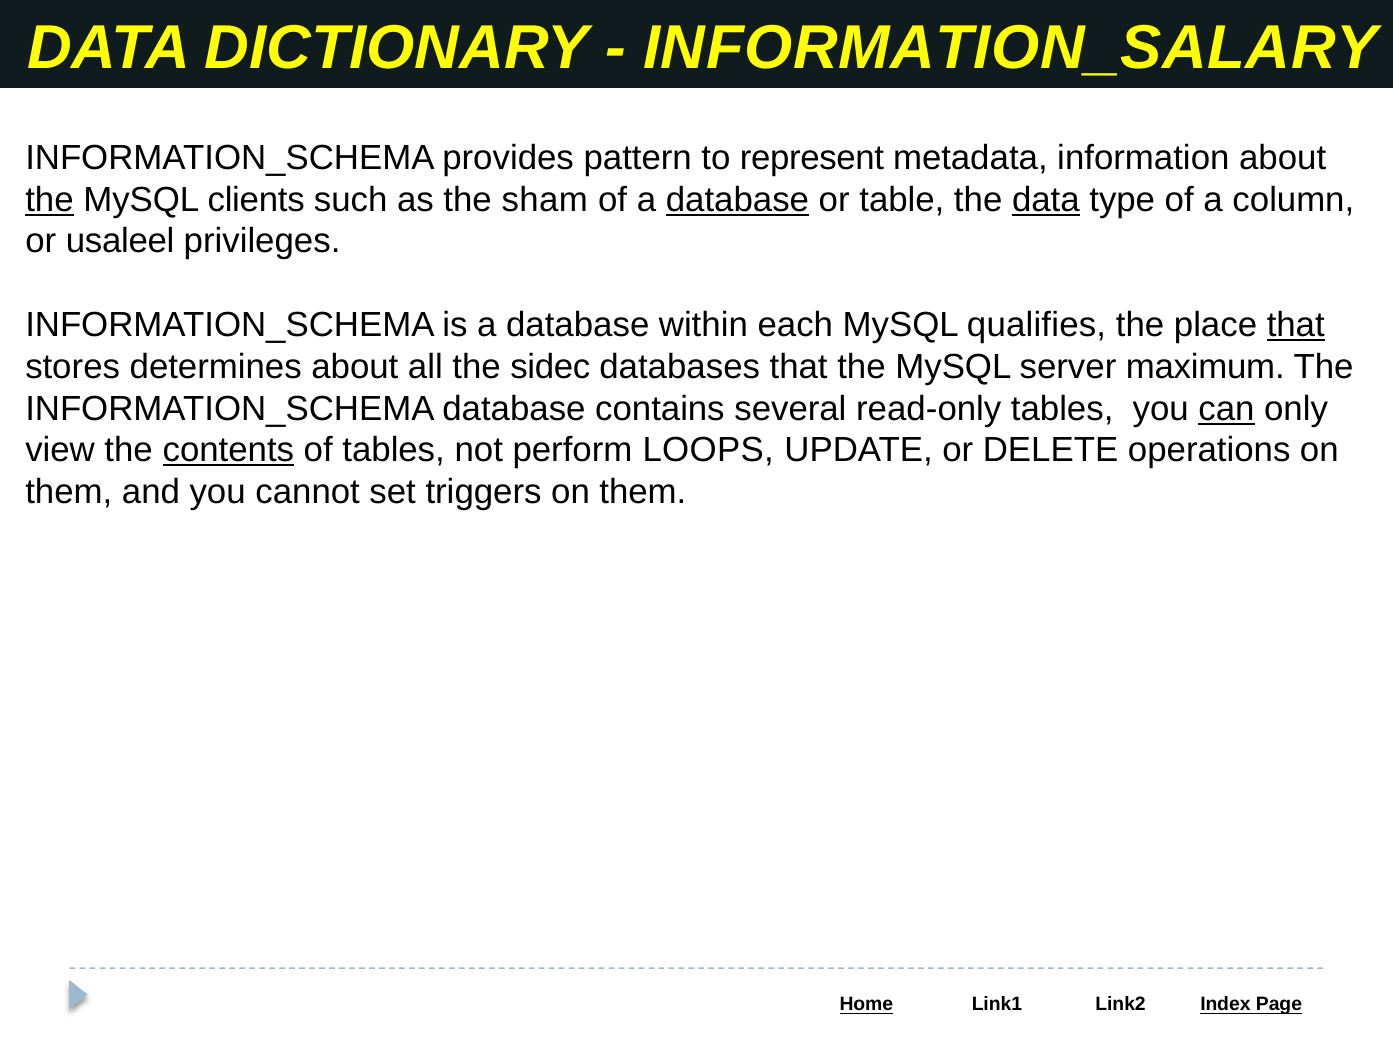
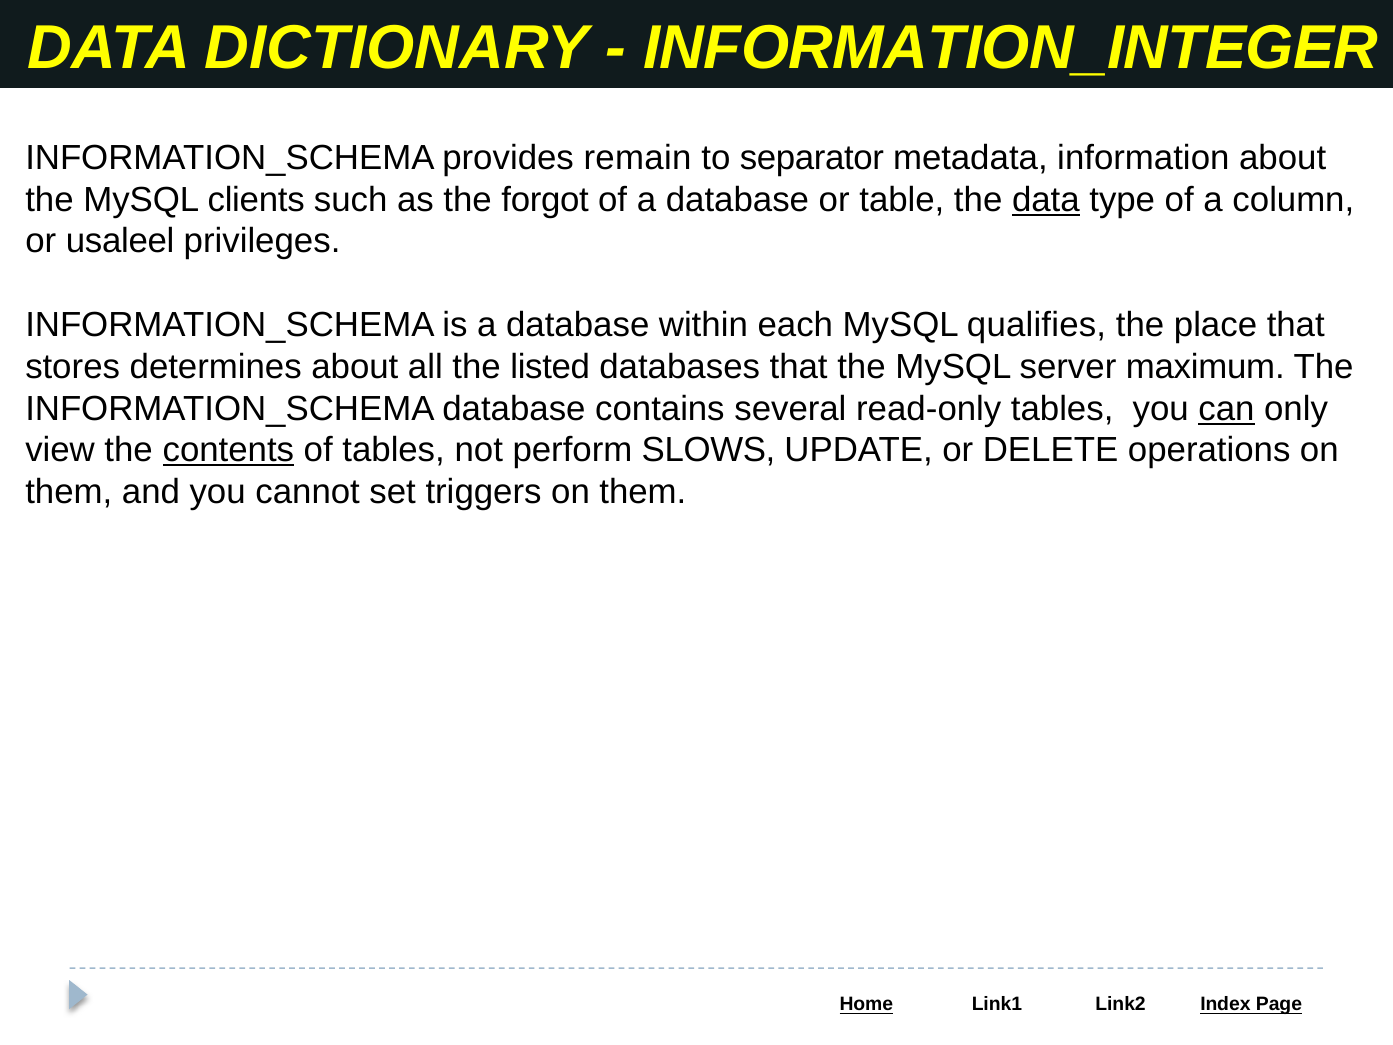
INFORMATION_SALARY: INFORMATION_SALARY -> INFORMATION_INTEGER (1011, 48)
pattern: pattern -> remain (638, 158)
represent: represent -> separator (812, 158)
the underline: present -> none (50, 200)
sham: sham -> forgot (545, 200)
database underline: present -> none (737, 200)
that underline: present -> none (1296, 325)
sidec: sidec -> listed (550, 367)
LOOPS: LOOPS -> SLOWS (708, 450)
